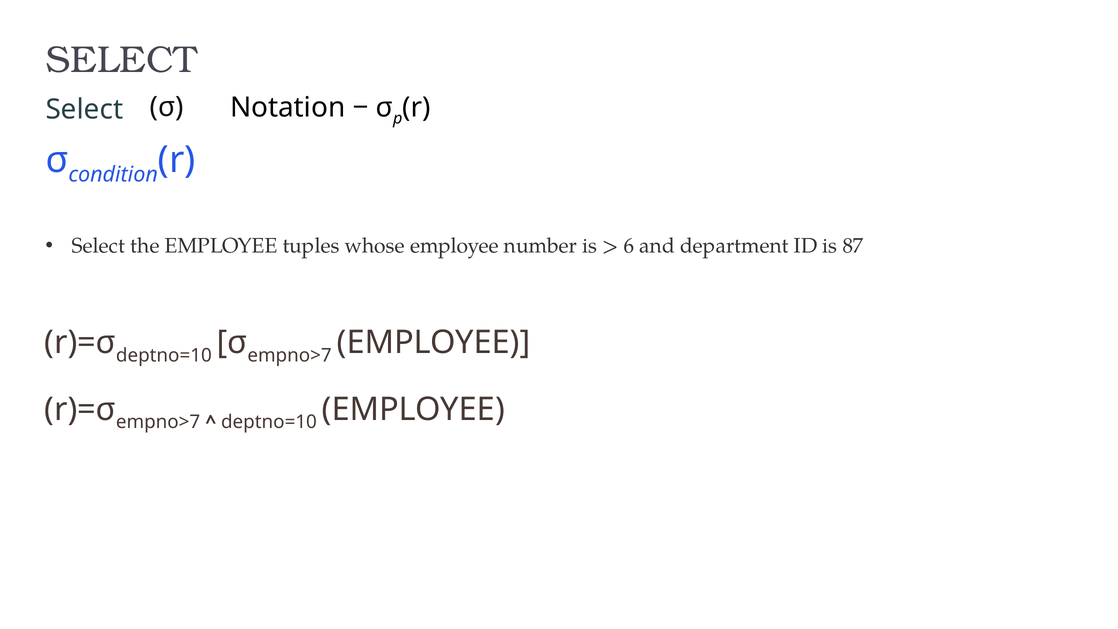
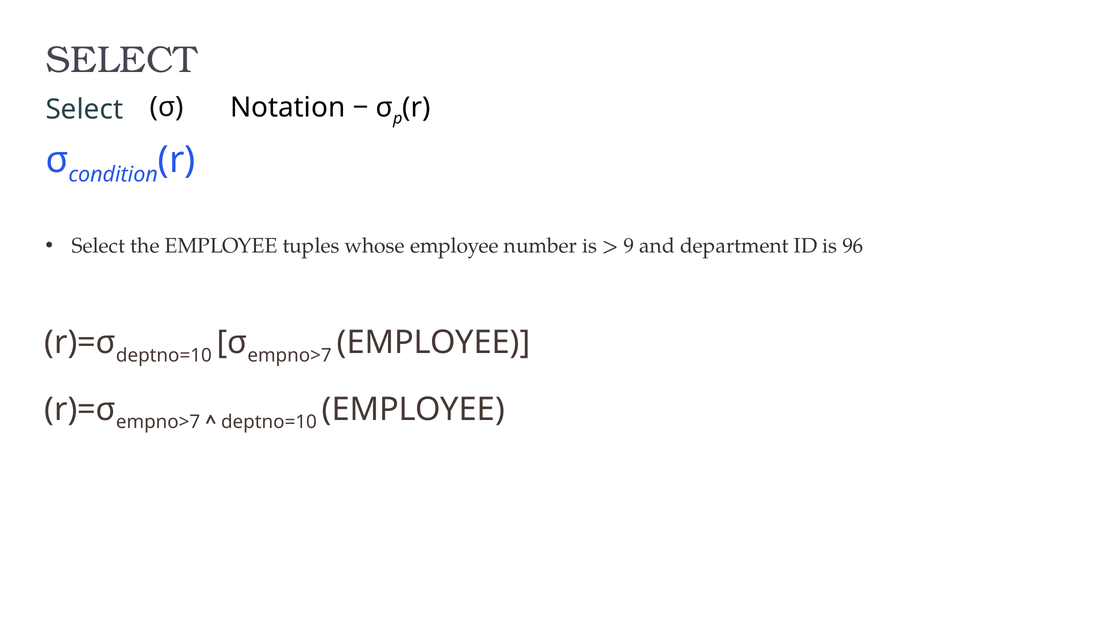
6: 6 -> 9 (629, 246)
87: 87 -> 96 (853, 246)
